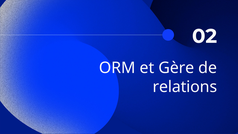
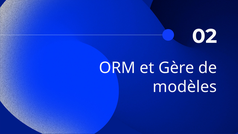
relations: relations -> modèles (185, 87)
